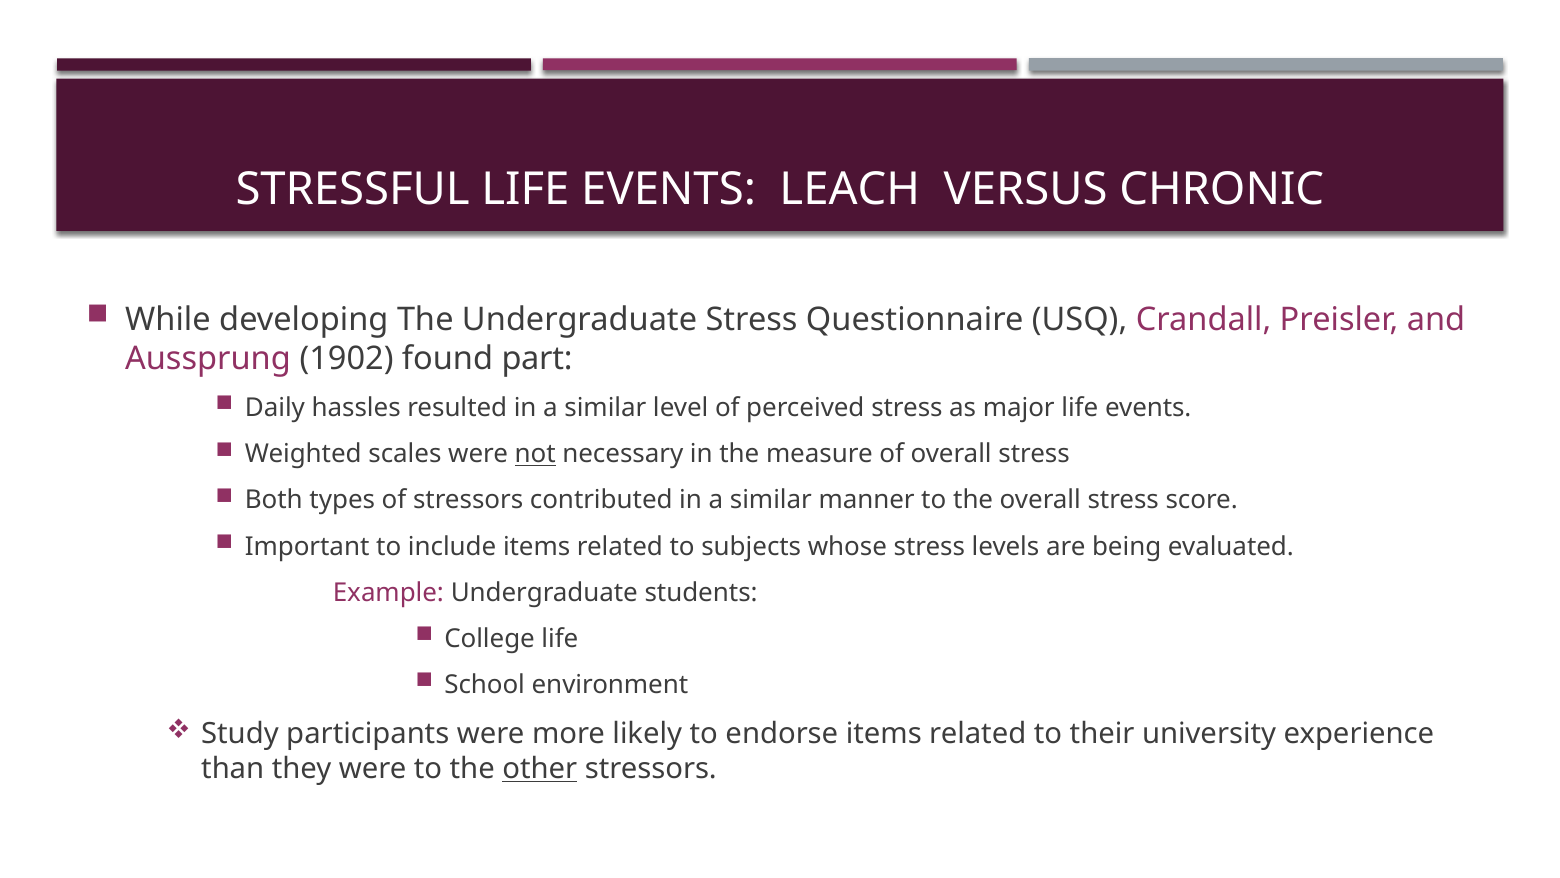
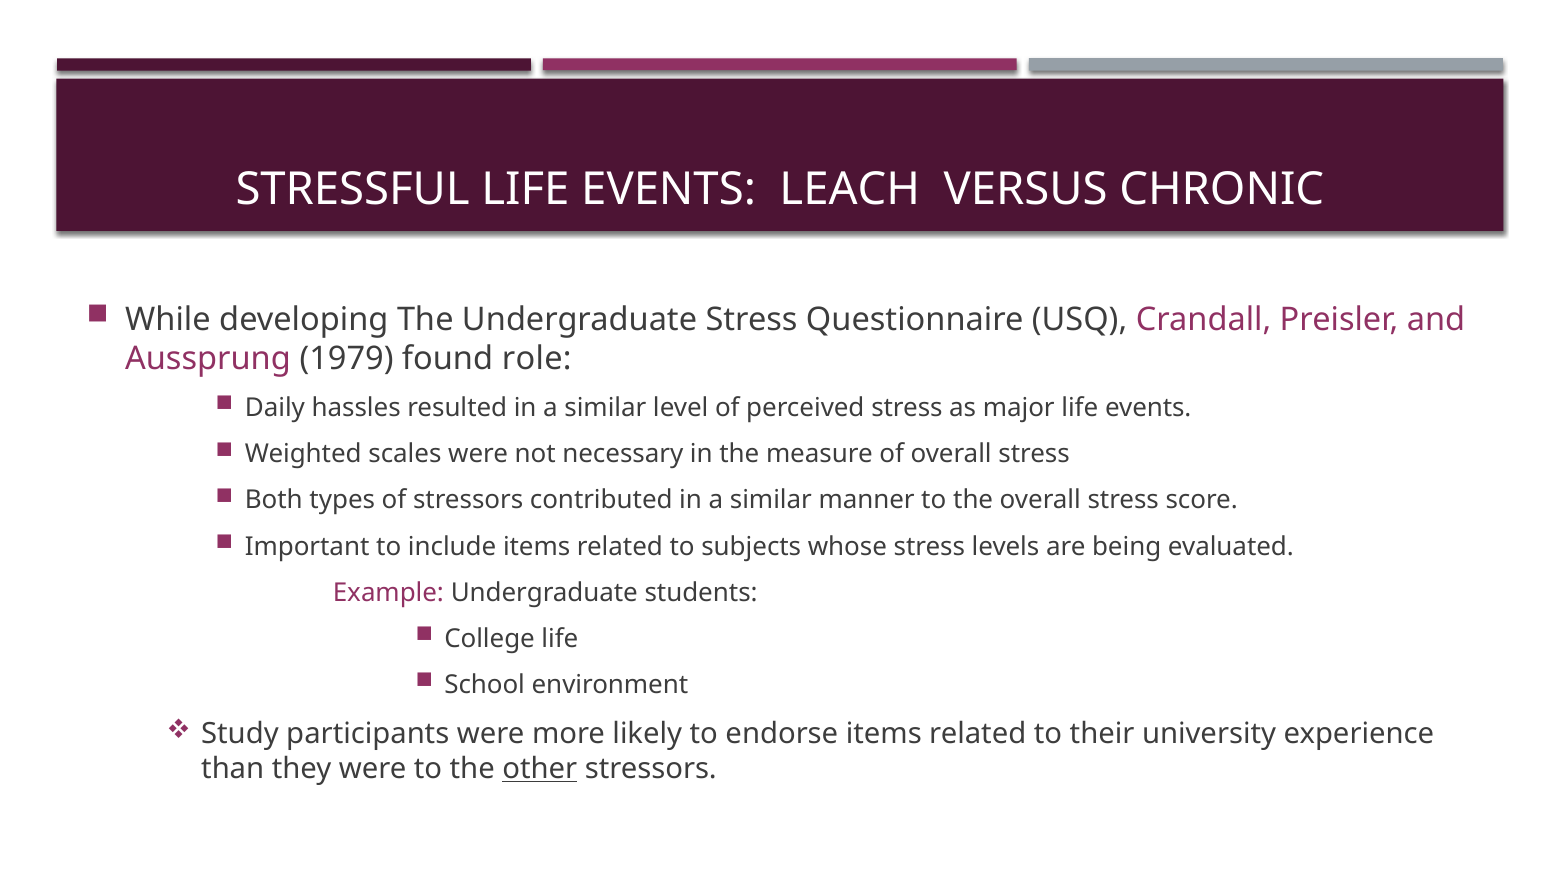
1902: 1902 -> 1979 (347, 358)
part: part -> role (537, 358)
not underline: present -> none (535, 454)
